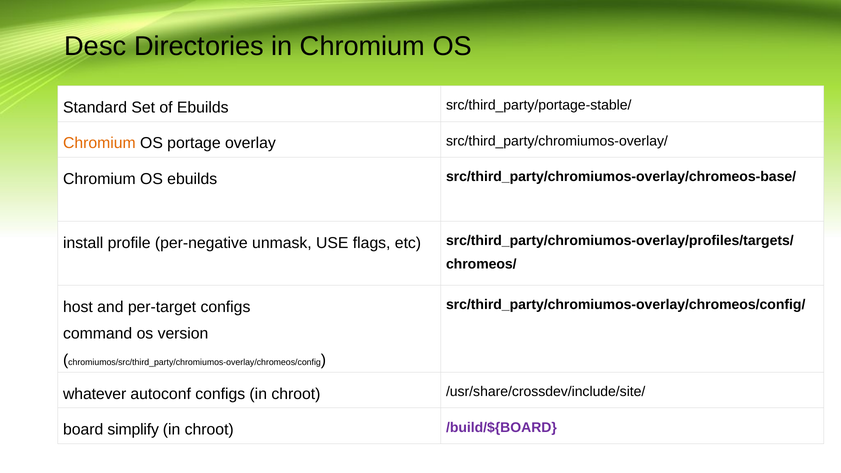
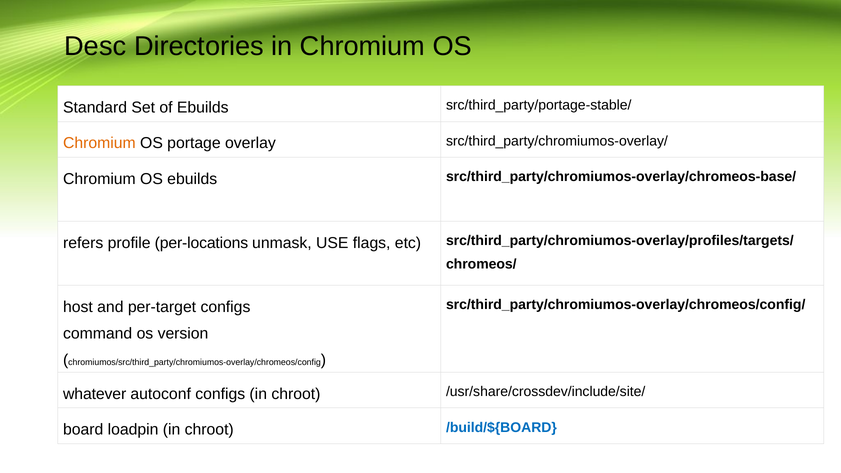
install: install -> refers (83, 243)
per-negative: per-negative -> per-locations (201, 243)
simplify: simplify -> loadpin (133, 430)
/build/${BOARD colour: purple -> blue (501, 427)
